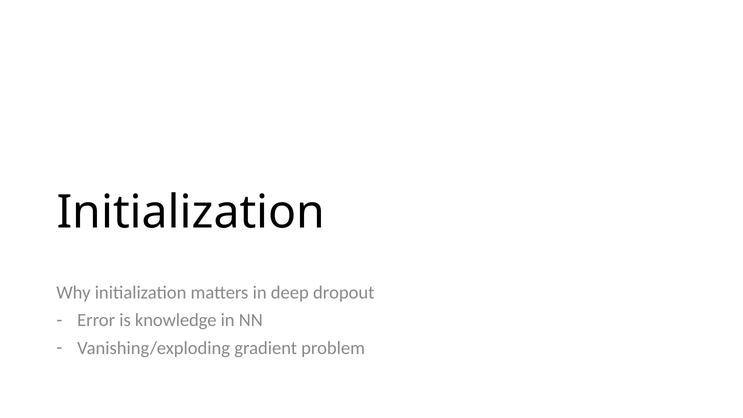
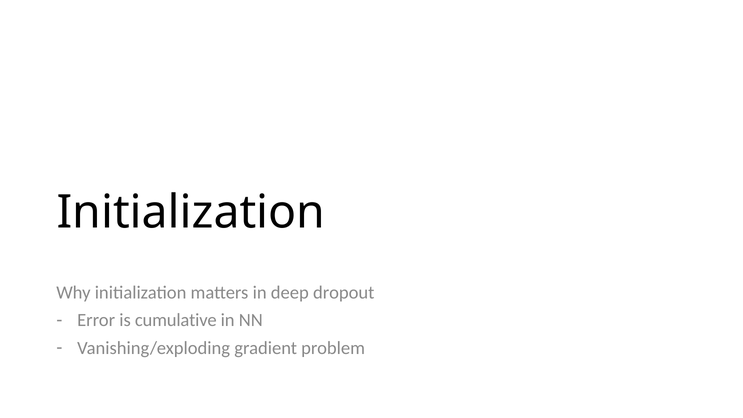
knowledge: knowledge -> cumulative (176, 320)
